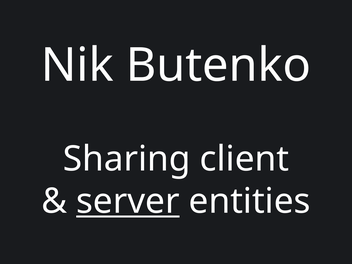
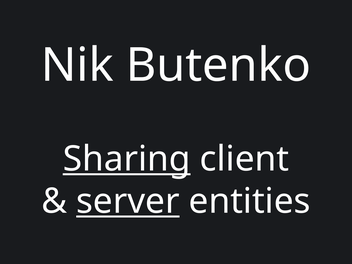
Sharing underline: none -> present (127, 159)
